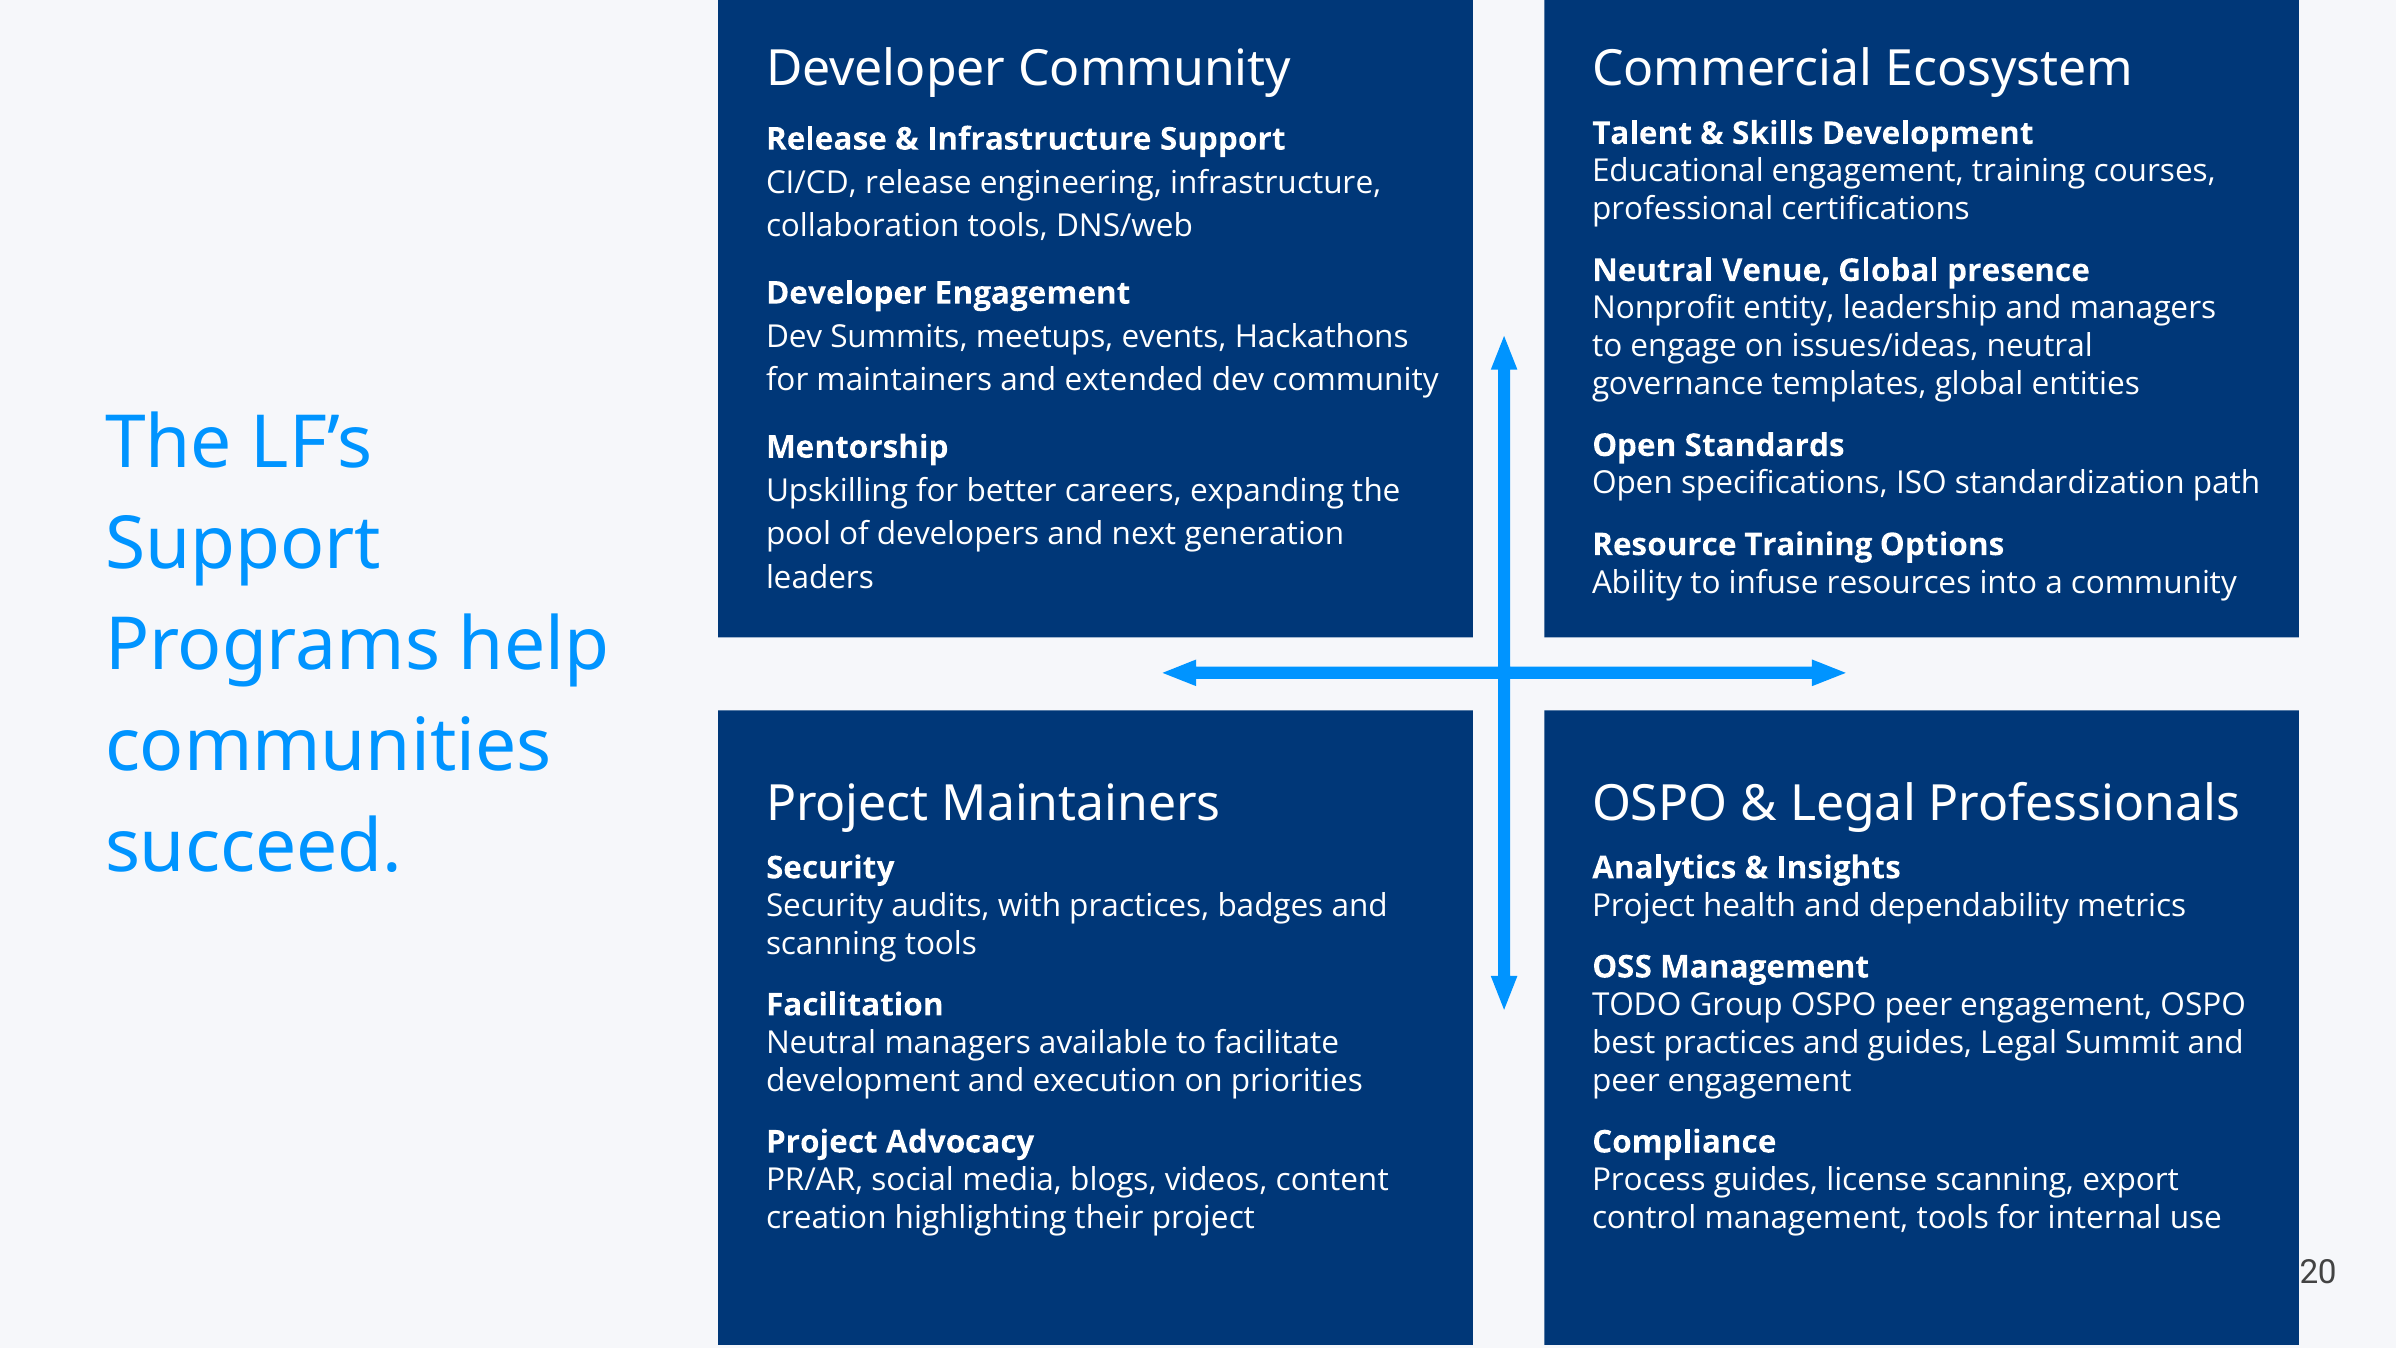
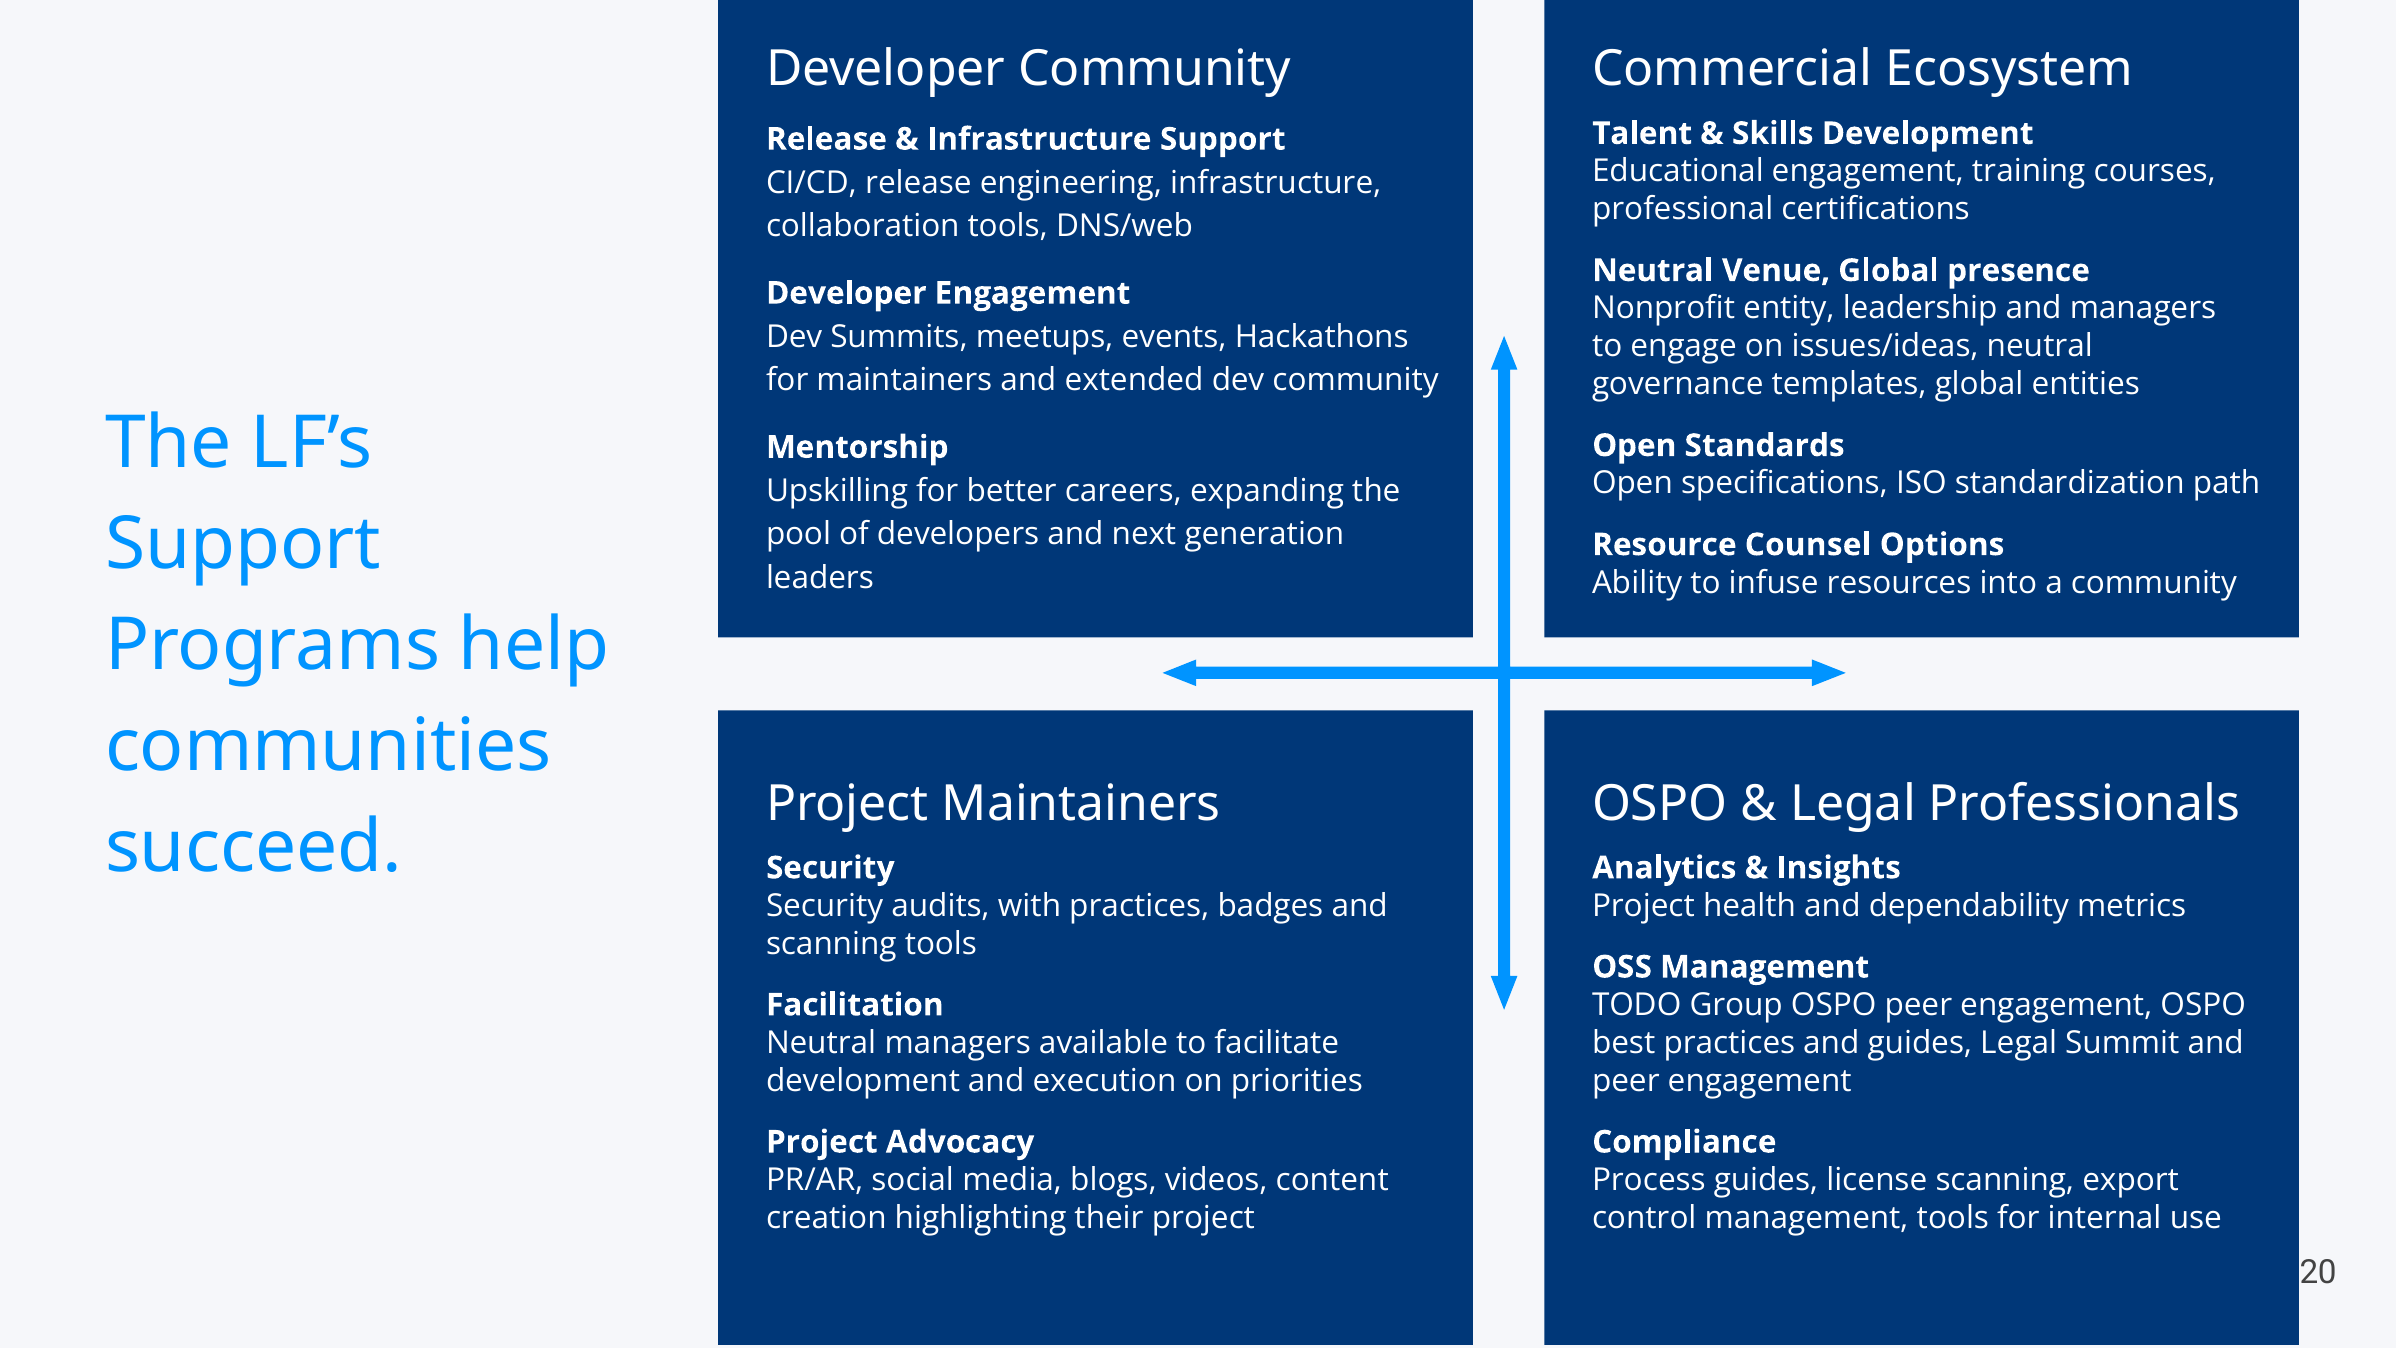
Resource Training: Training -> Counsel (1808, 545)
